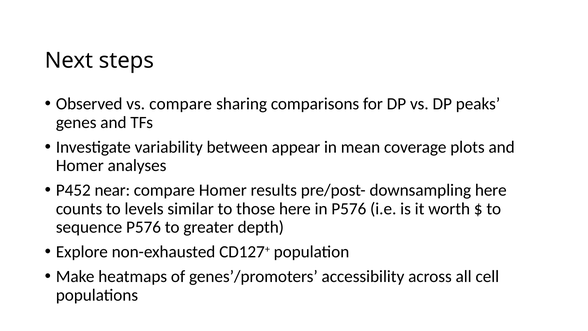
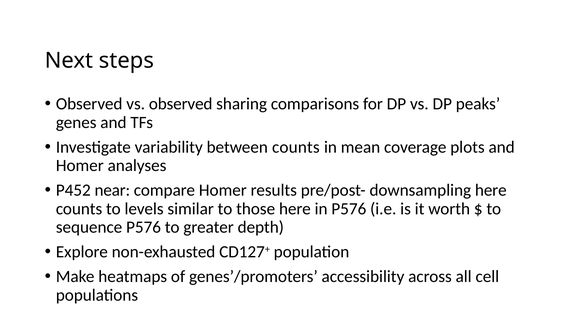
vs compare: compare -> observed (181, 104)
between appear: appear -> counts (296, 147)
